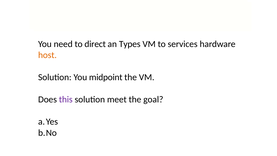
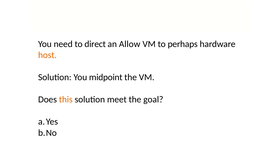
Types: Types -> Allow (130, 44)
services: services -> perhaps (183, 44)
this colour: purple -> orange (66, 99)
